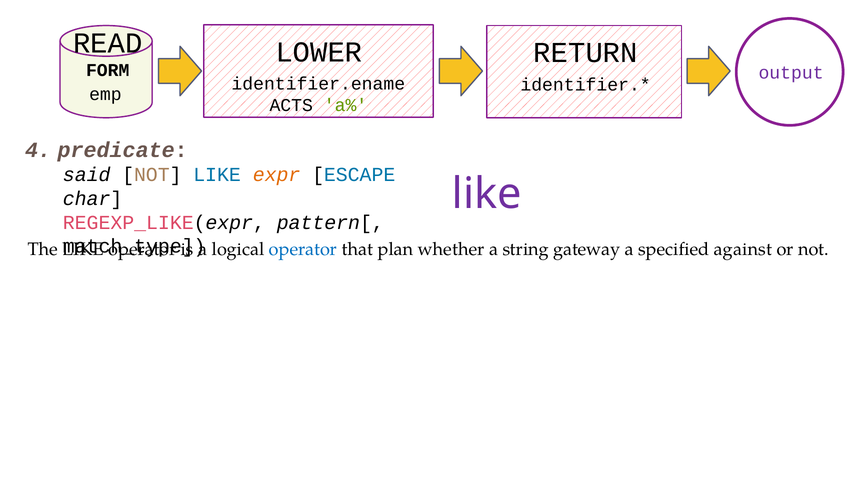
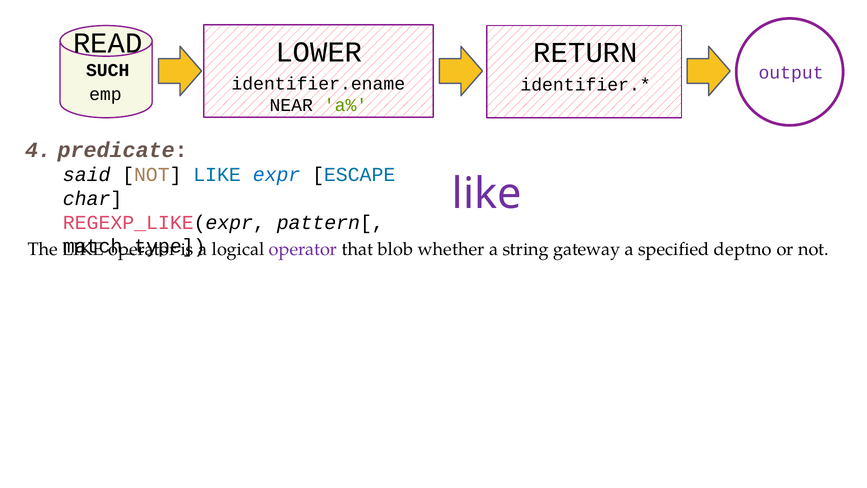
FORM: FORM -> SUCH (108, 70)
ACTS: ACTS -> NEAR (291, 105)
expr colour: orange -> blue (277, 175)
operator colour: blue -> purple (303, 249)
plan: plan -> blob (395, 249)
against: against -> deptno (743, 249)
